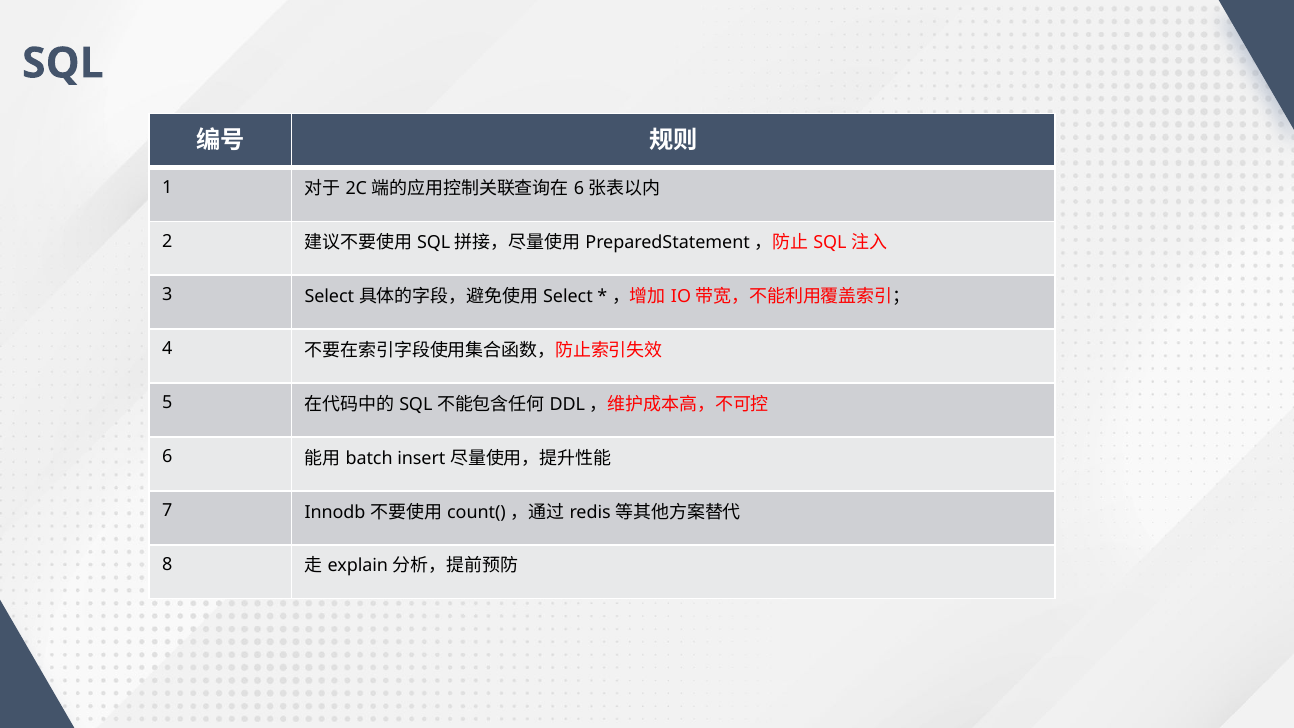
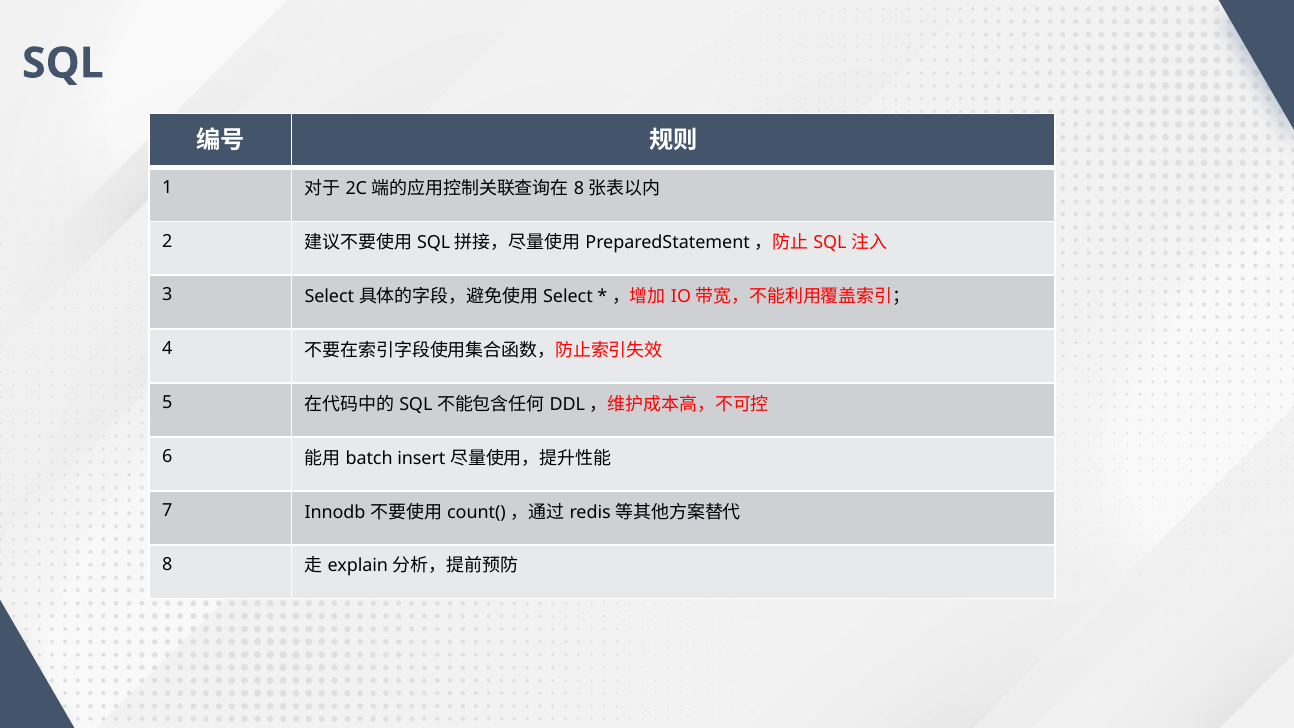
6: 6 -> 8 (579, 189)
